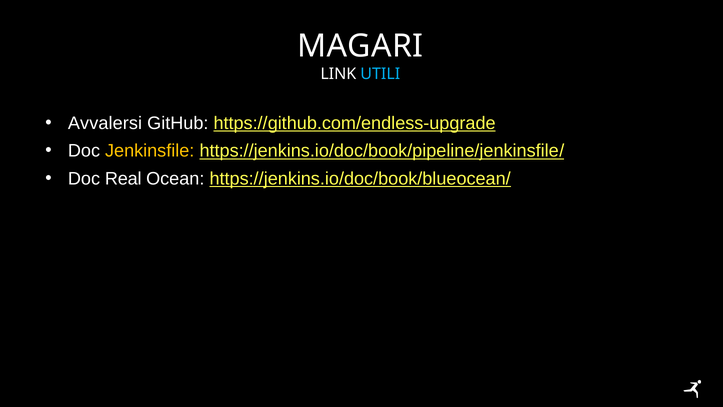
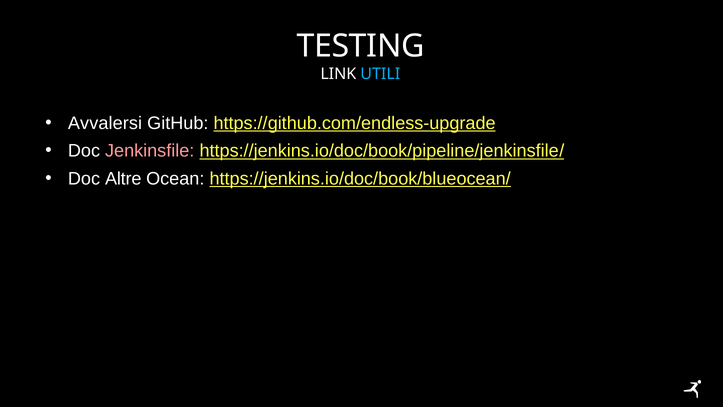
MAGARI: MAGARI -> TESTING (361, 46)
Jenkinsfile colour: yellow -> pink (150, 151)
Real: Real -> Altre (123, 178)
